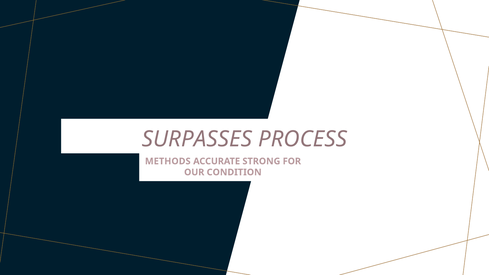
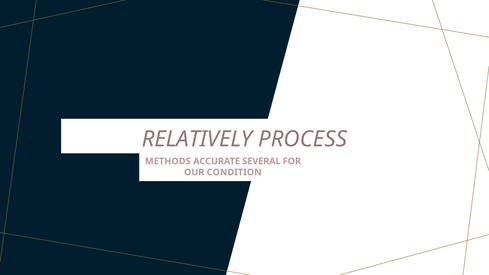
SURPASSES: SURPASSES -> RELATIVELY (197, 139)
STRONG: STRONG -> SEVERAL (261, 161)
